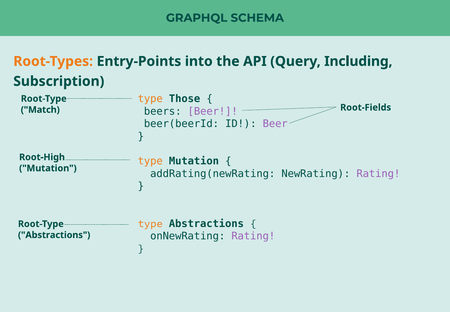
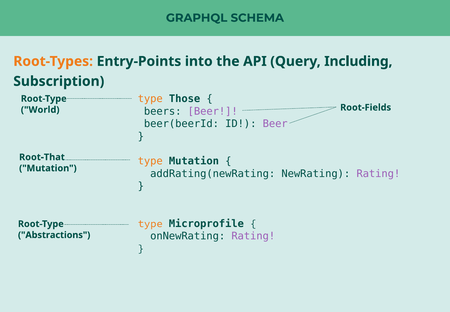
Match: Match -> World (40, 110)
Root-High: Root-High -> Root-That (42, 157)
type Abstractions: Abstractions -> Microprofile (206, 223)
